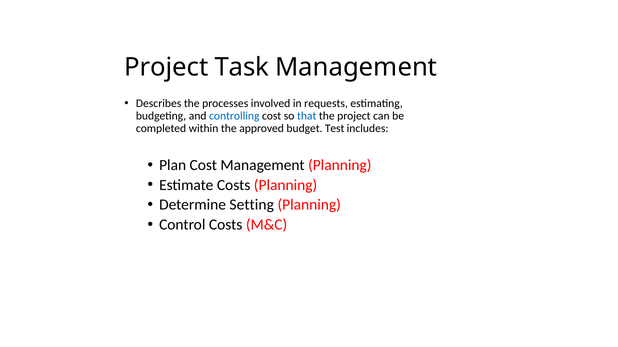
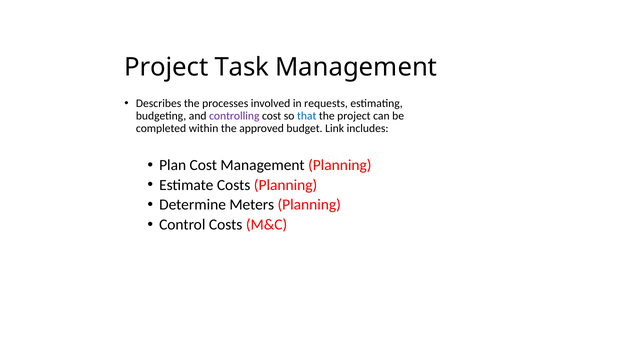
controlling colour: blue -> purple (234, 116)
Test: Test -> Link (335, 129)
Setting: Setting -> Meters (252, 205)
